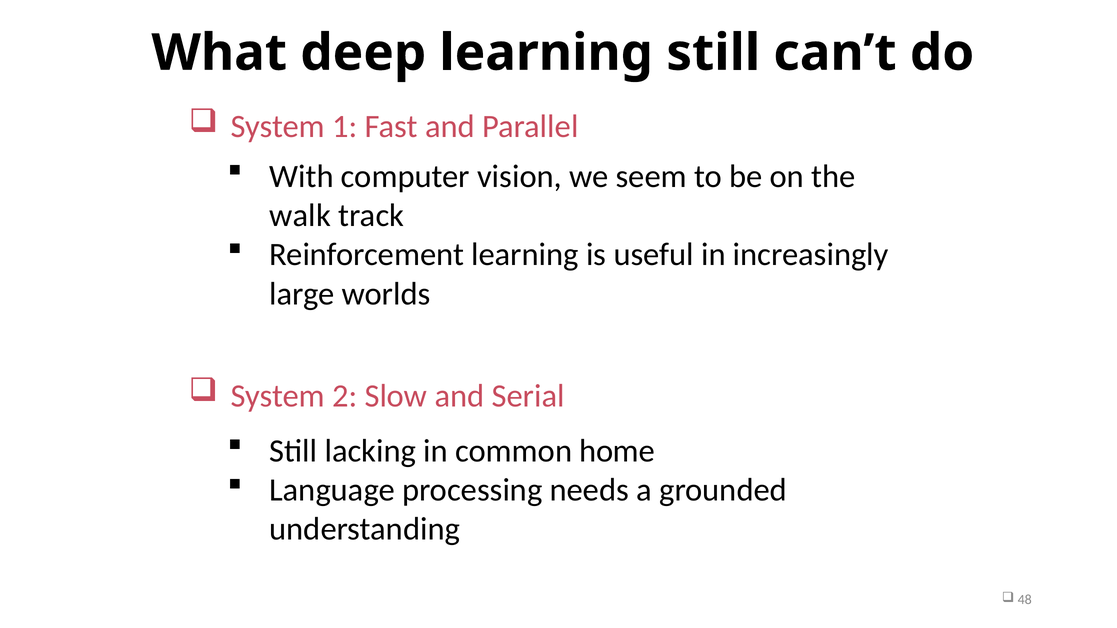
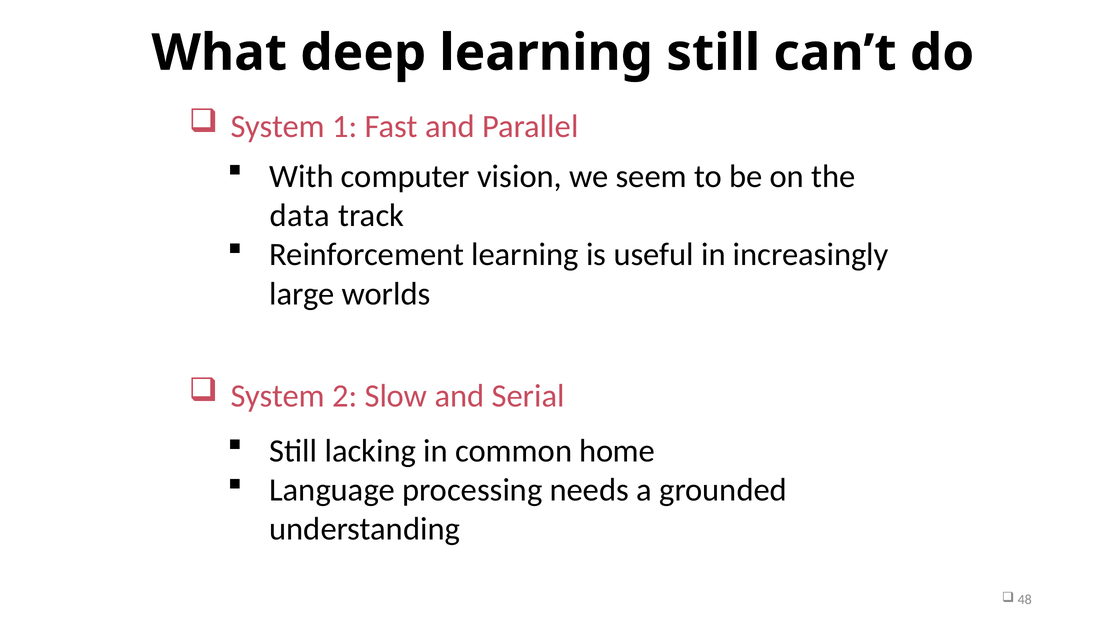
walk: walk -> data (300, 216)
